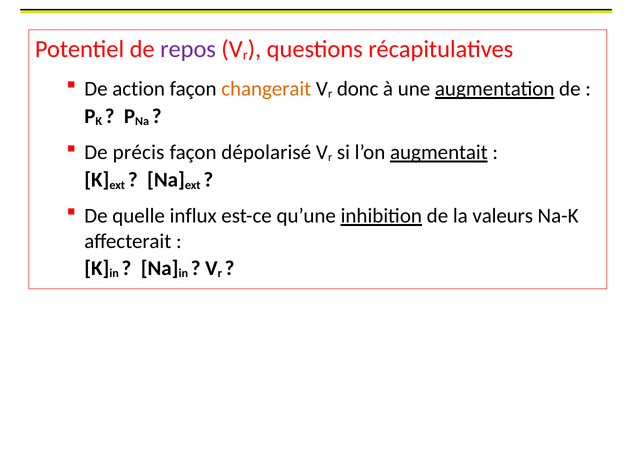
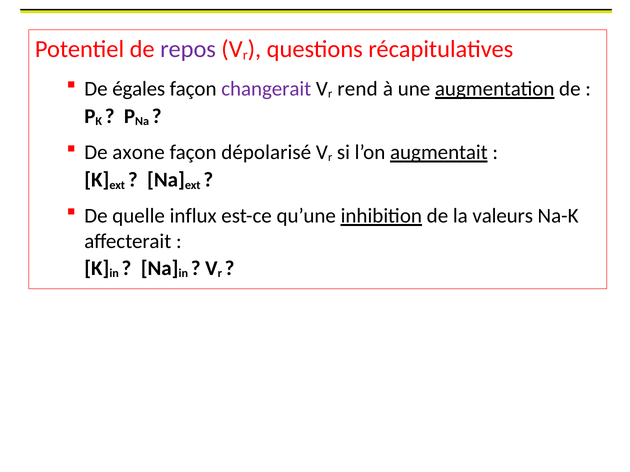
action: action -> égales (139, 89)
changerait colour: orange -> purple (266, 89)
donc: donc -> rend (357, 89)
précis: précis -> axone (139, 153)
